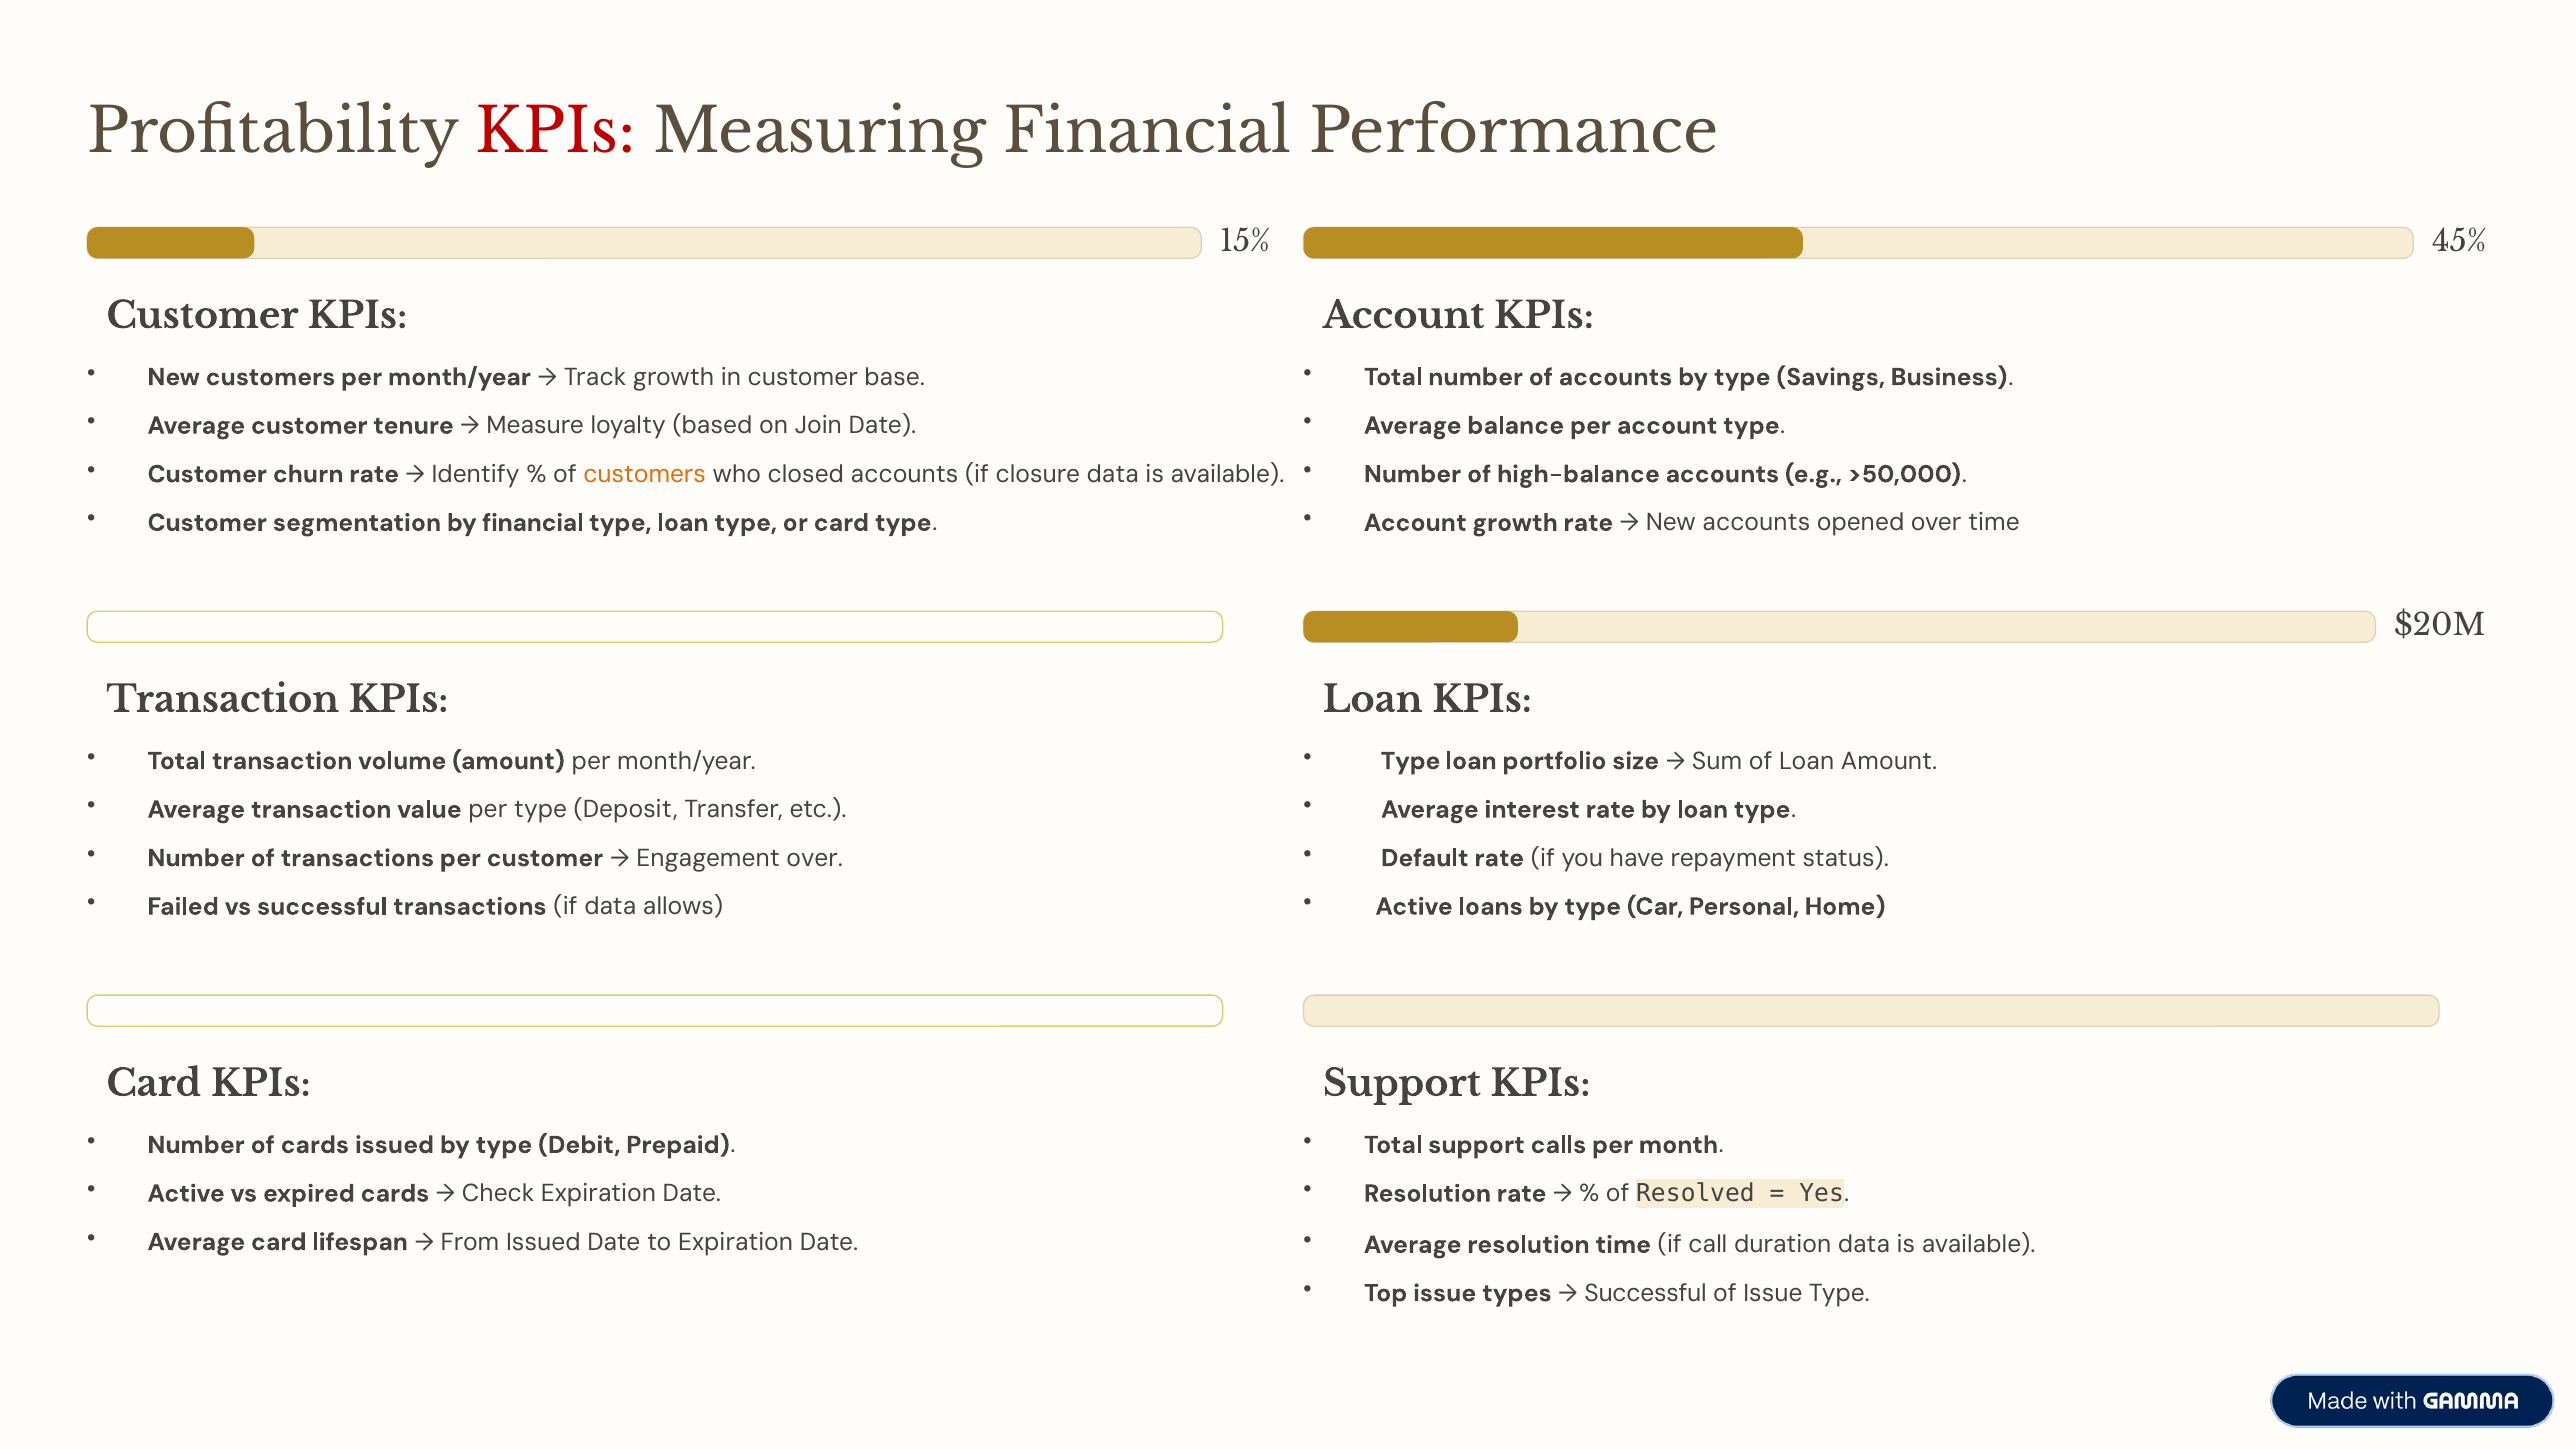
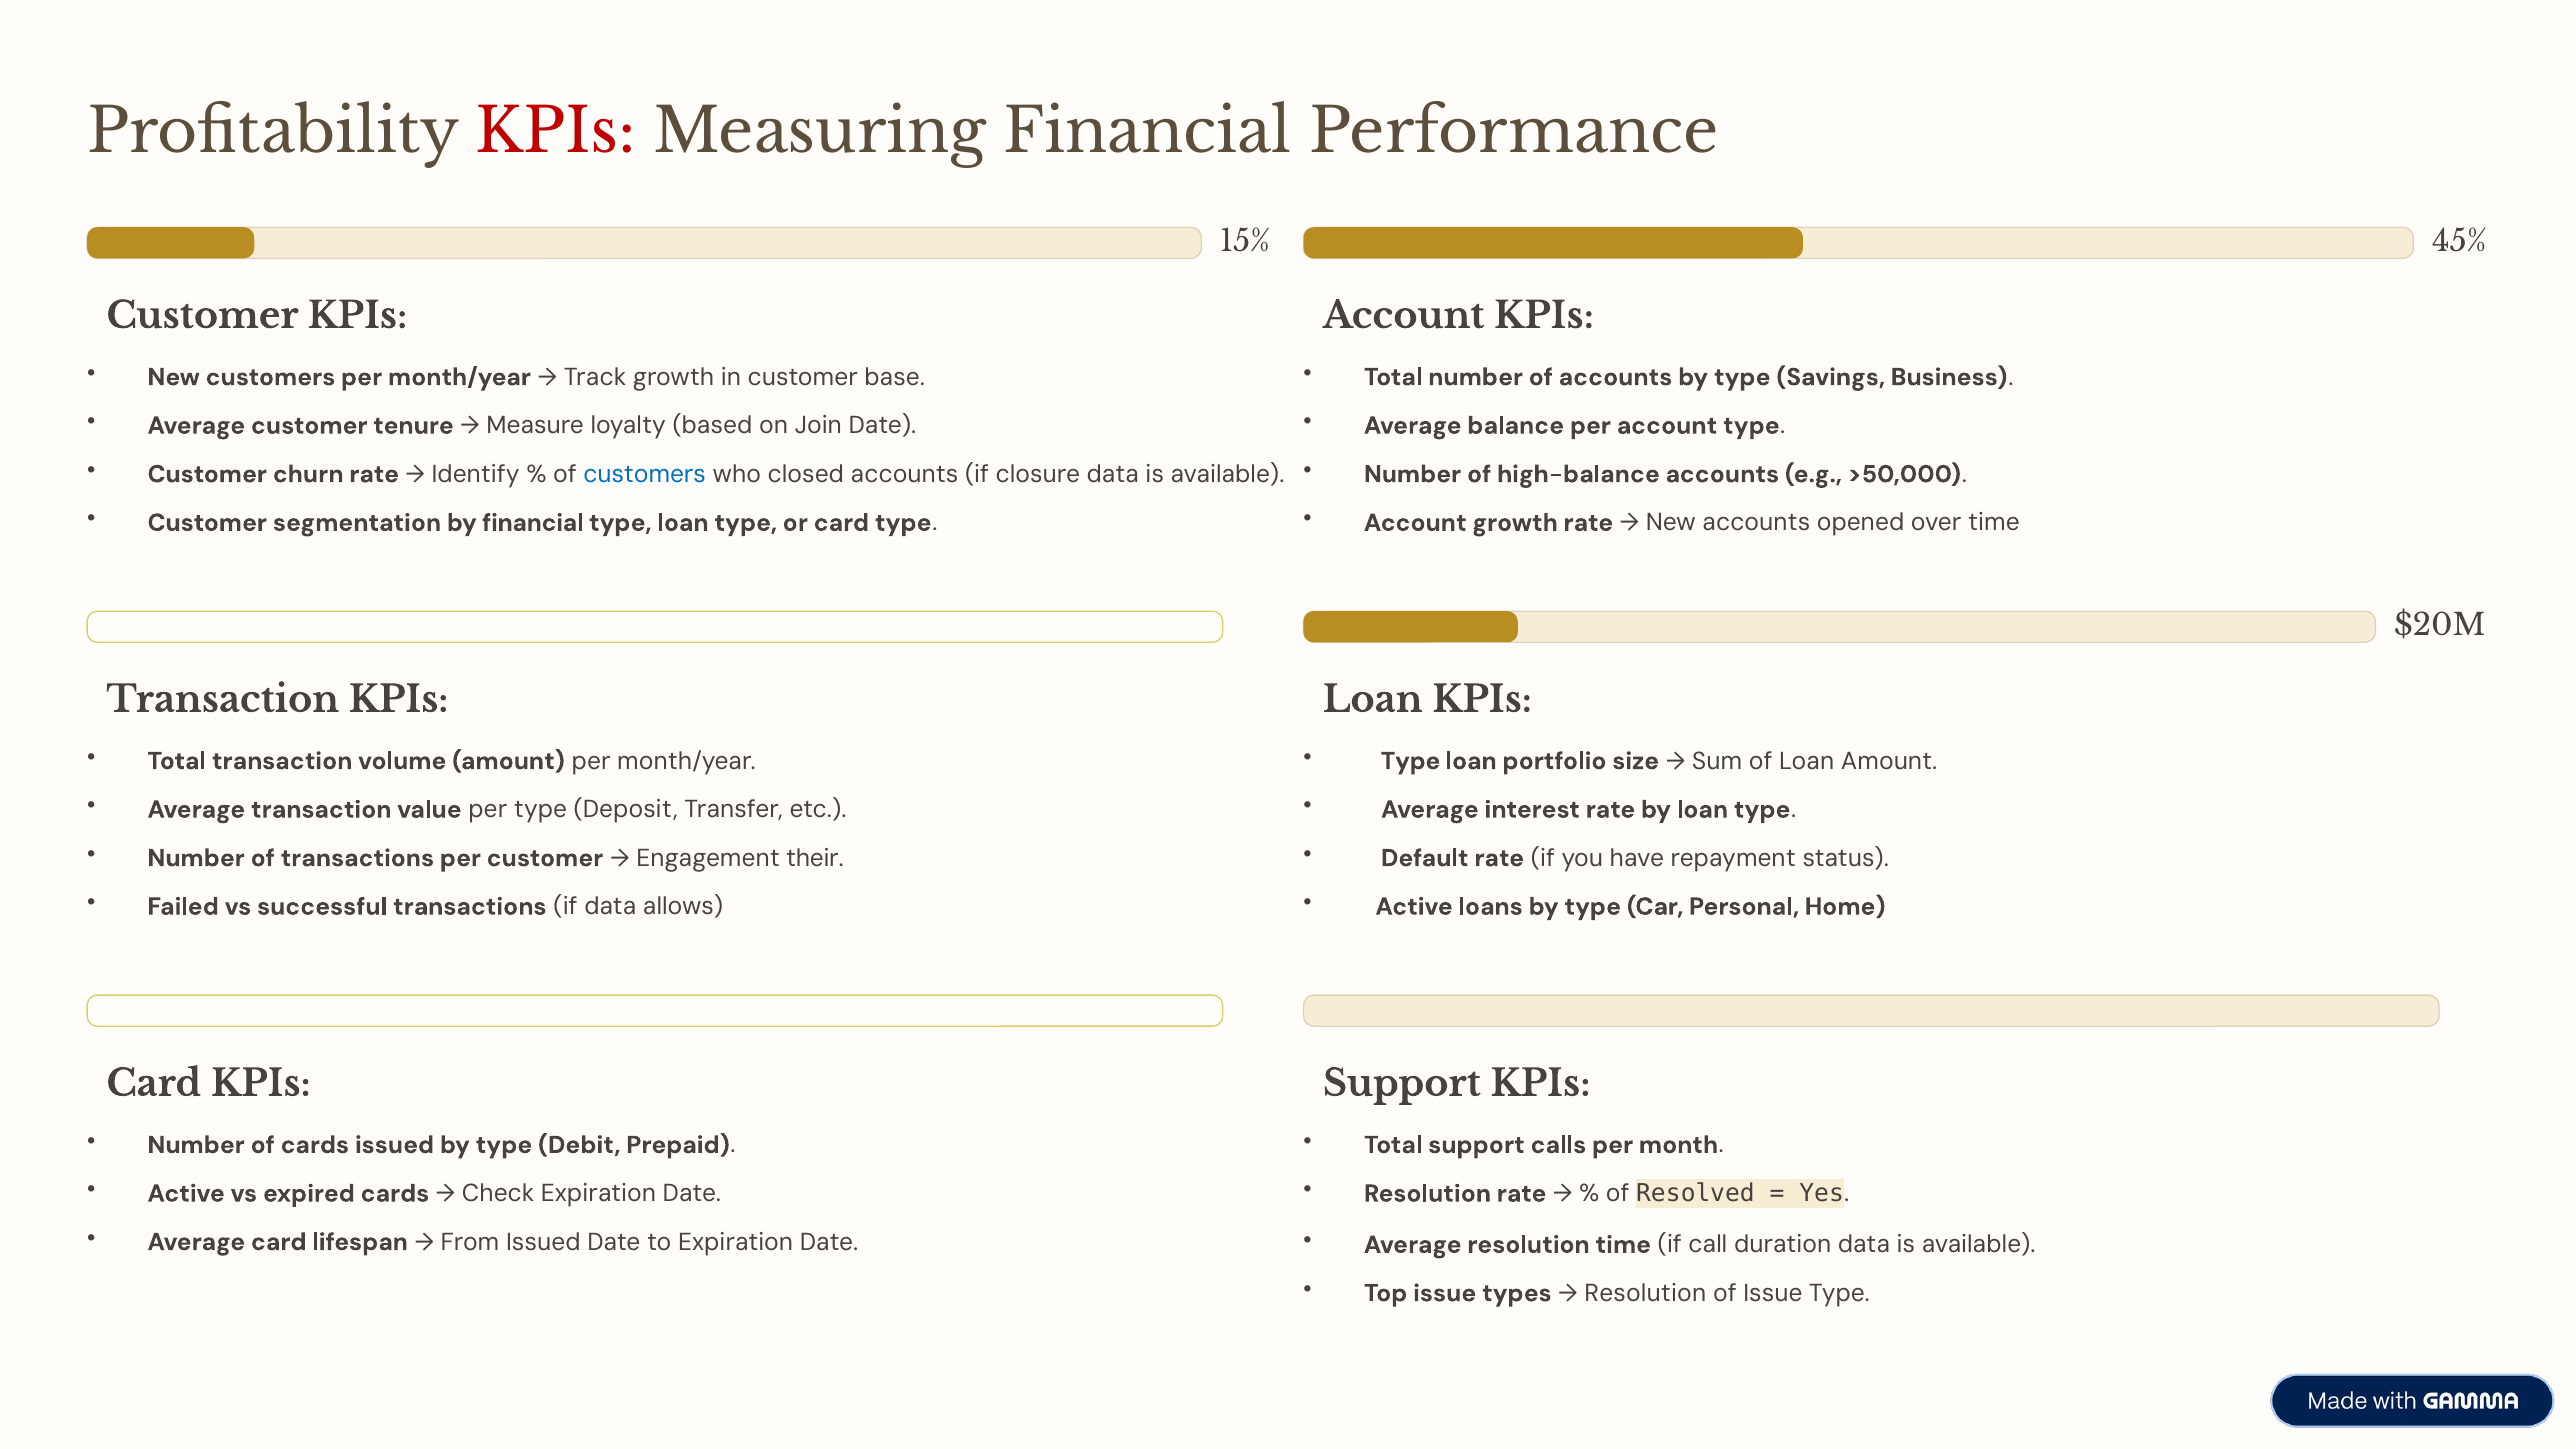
customers colour: orange -> blue (645, 474)
Engagement over: over -> their (815, 858)
Successful: Successful -> Resolution (1645, 1293)
